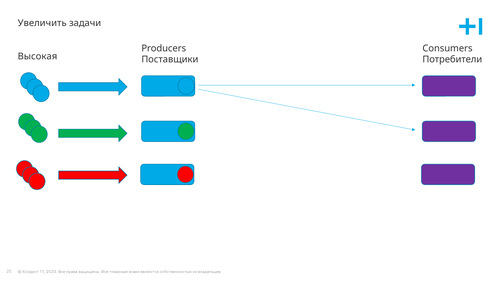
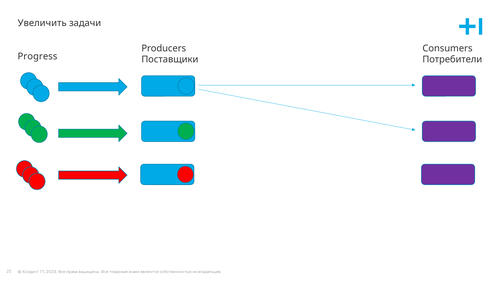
Высокая: Высокая -> Progress (38, 56)
